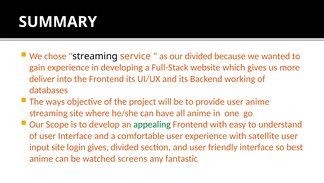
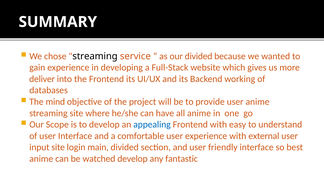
ways: ways -> mind (55, 101)
appealing colour: green -> blue (152, 124)
satellite: satellite -> external (264, 135)
login gives: gives -> main (98, 147)
watched screens: screens -> develop (133, 158)
